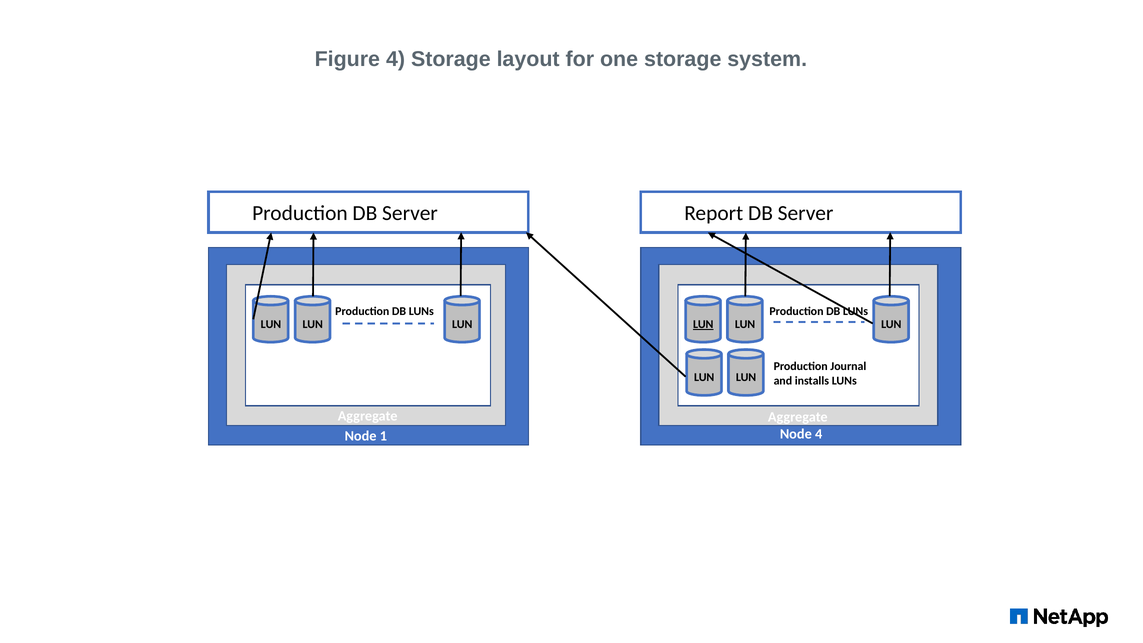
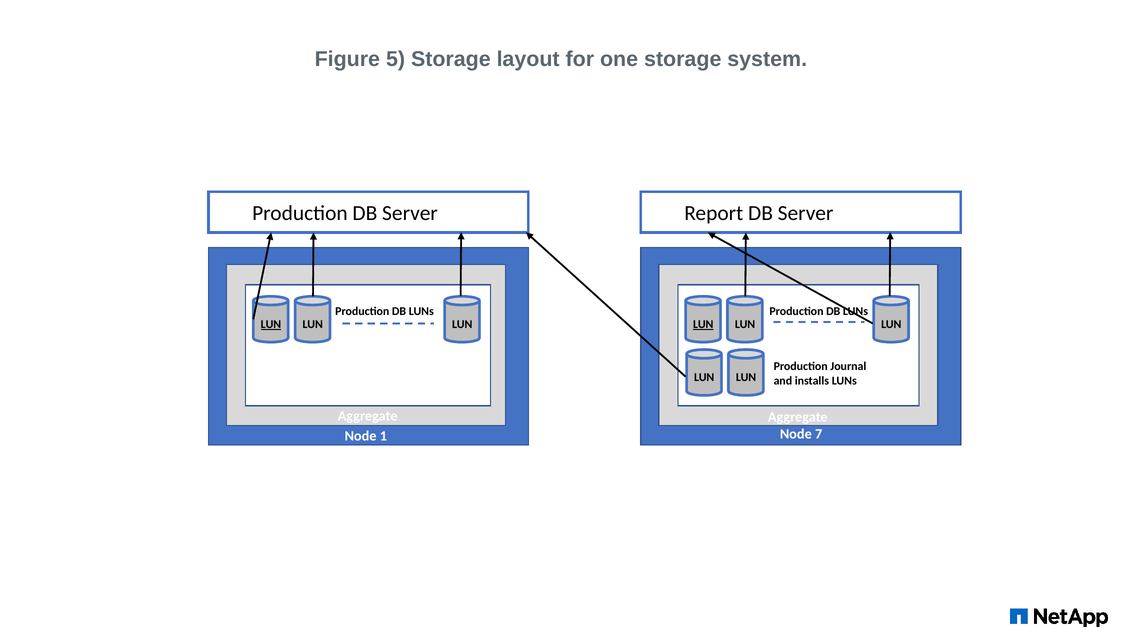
Figure 4: 4 -> 5 (396, 59)
LUN underline: none -> present (271, 324)
Node 4: 4 -> 7 (819, 434)
